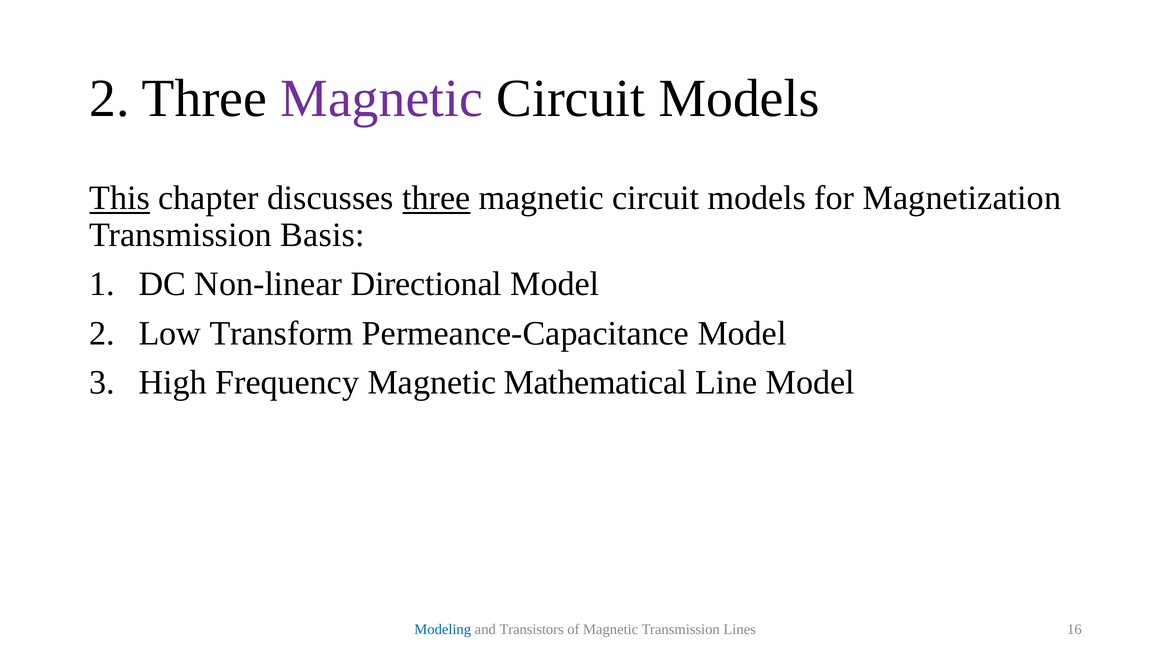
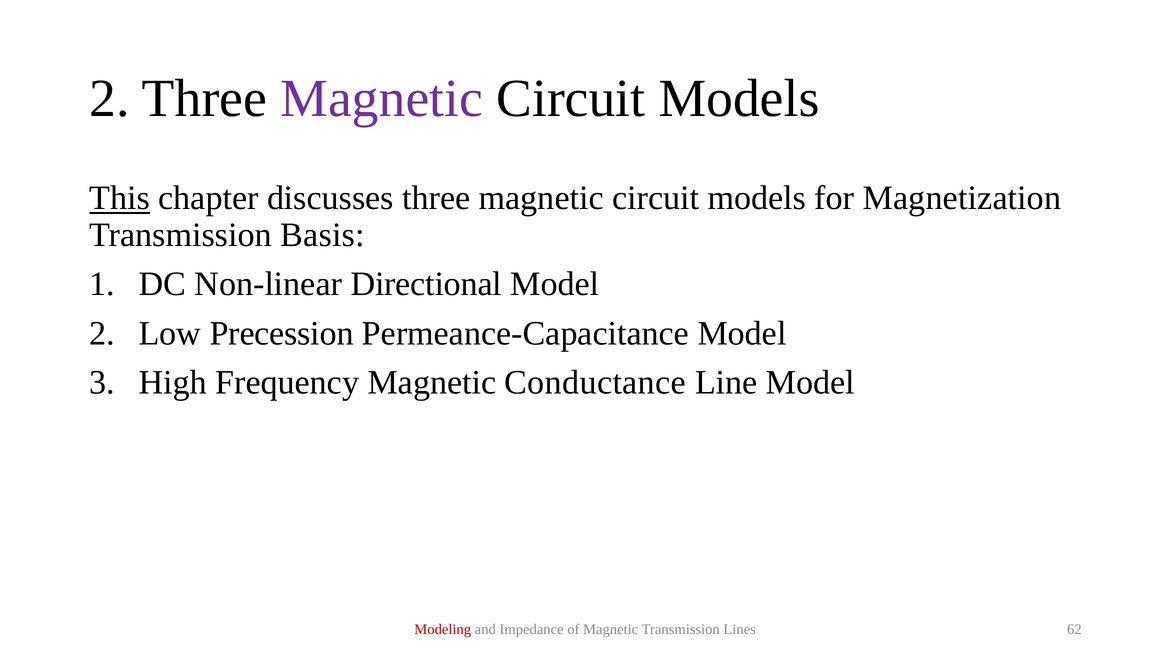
three underline: present -> none (436, 198)
Transform: Transform -> Precession (282, 333)
Mathematical: Mathematical -> Conductance (595, 382)
Modeling colour: blue -> red (443, 629)
Transistors: Transistors -> Impedance (532, 629)
16: 16 -> 62 (1074, 629)
